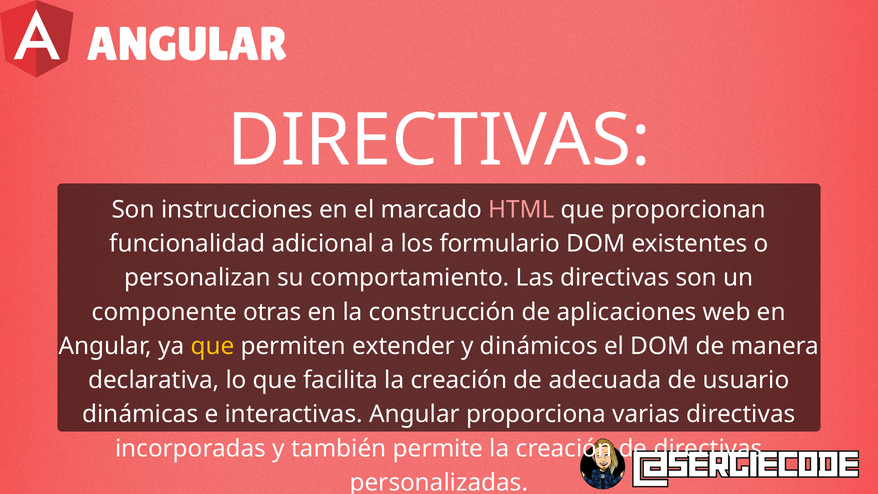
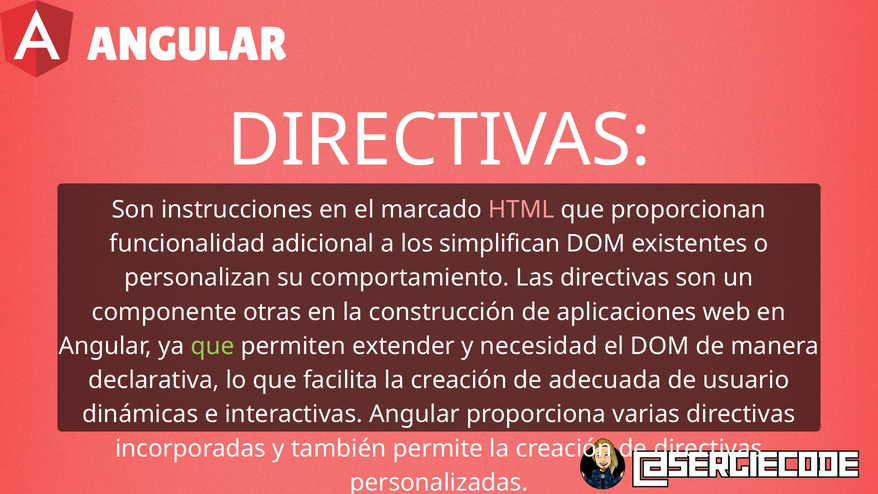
formulario: formulario -> simplifican (500, 244)
que colour: yellow -> light green (212, 346)
dinámicos: dinámicos -> necesidad (539, 346)
